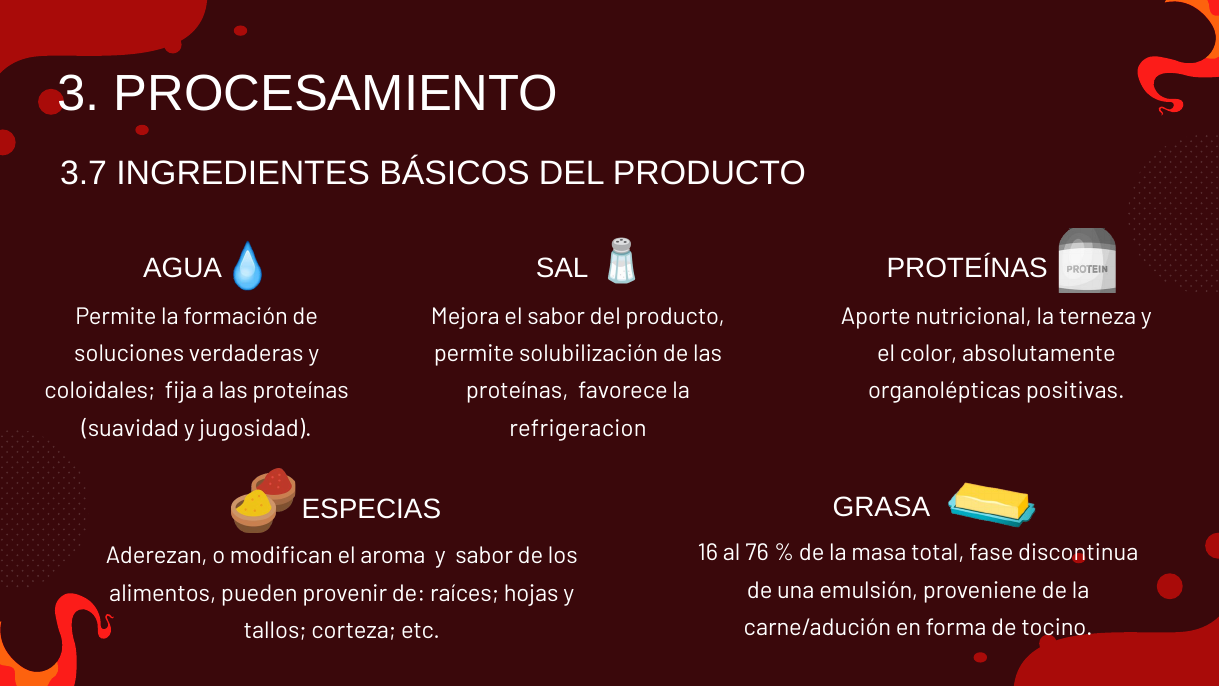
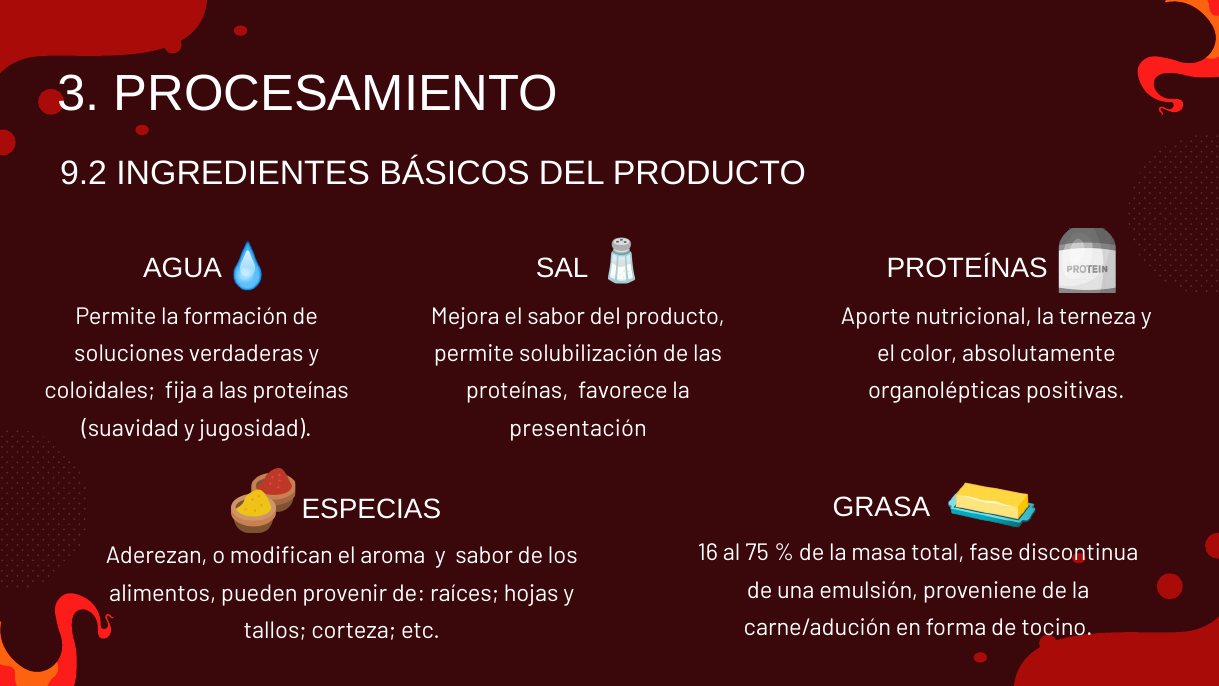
3.7: 3.7 -> 9.2 (84, 174)
refrigeracion: refrigeracion -> presentación (578, 428)
76: 76 -> 75 (757, 553)
